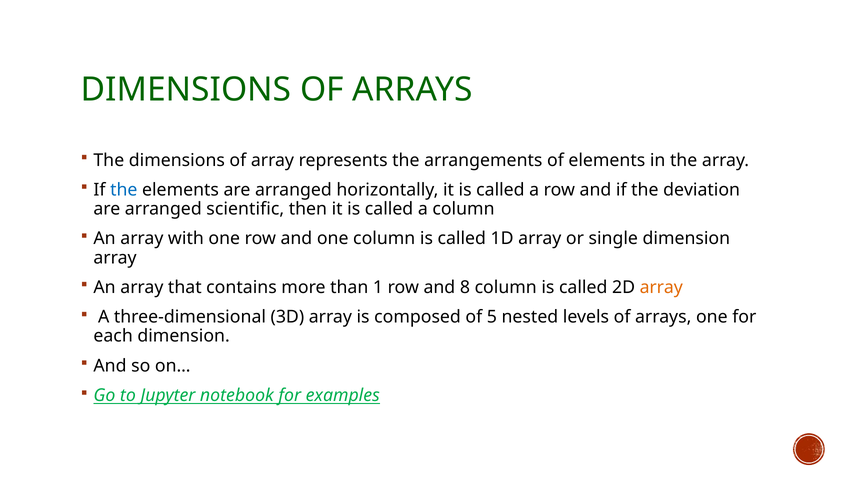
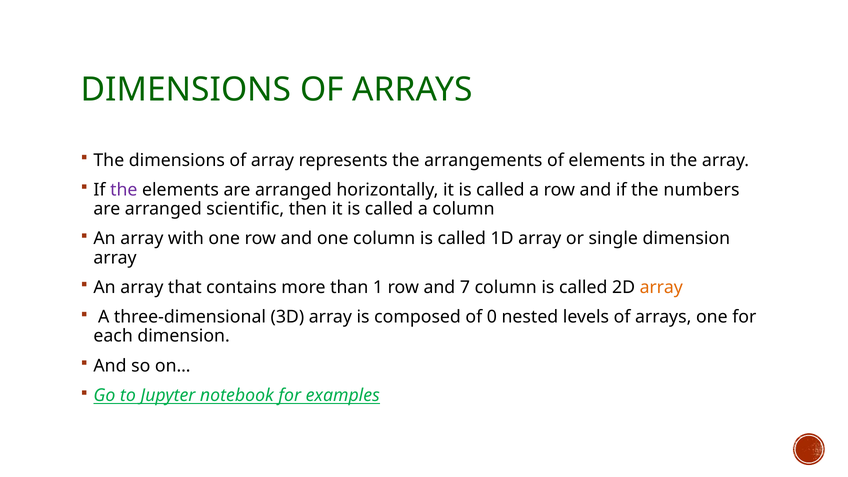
the colour: blue -> purple (124, 190)
deviation: deviation -> numbers (702, 190)
8: 8 -> 7 (465, 287)
5: 5 -> 0 (492, 317)
